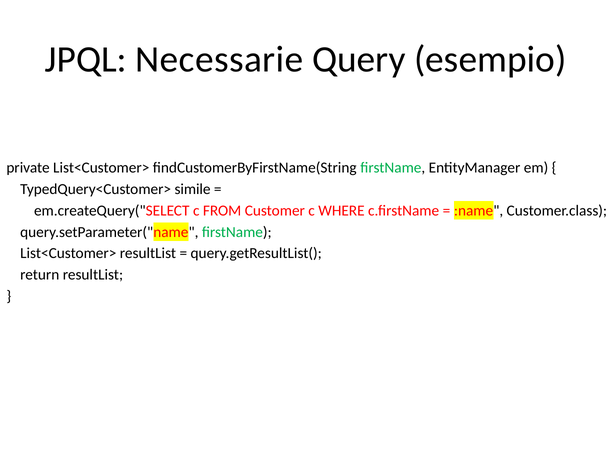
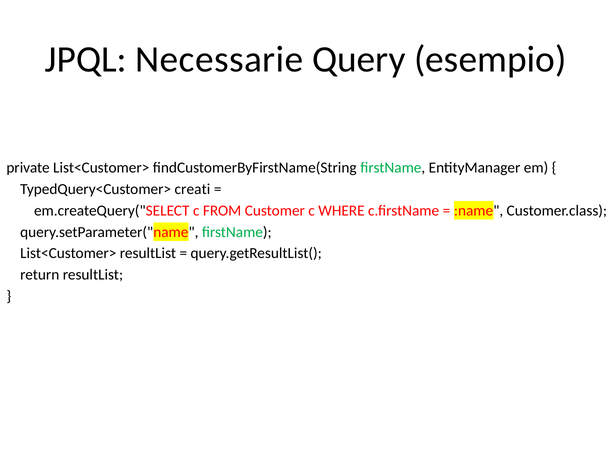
simile: simile -> creati (192, 189)
